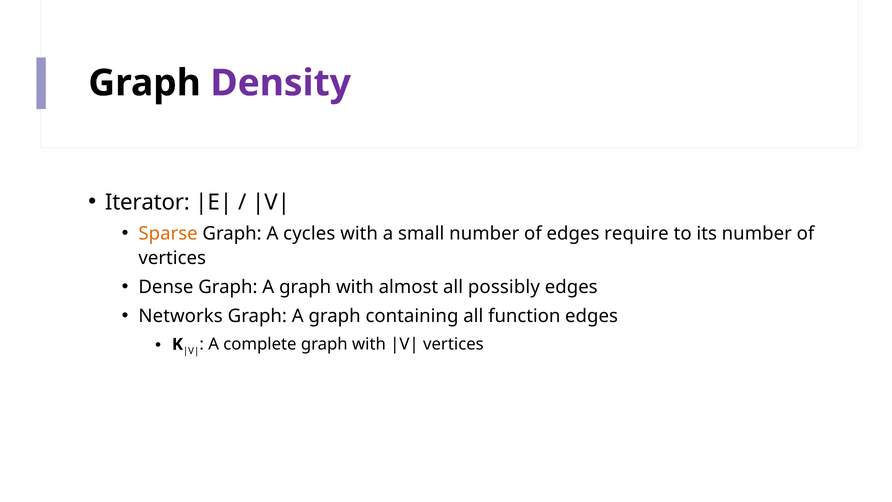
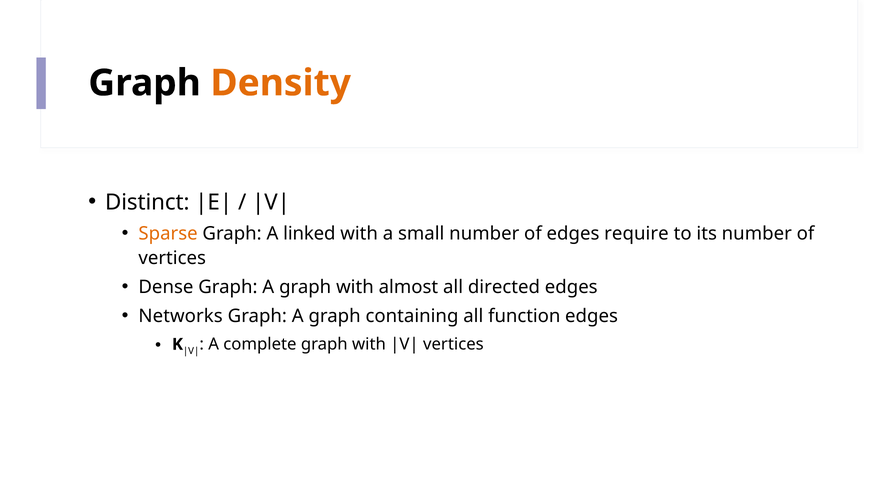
Density colour: purple -> orange (281, 83)
Iterator: Iterator -> Distinct (147, 202)
cycles: cycles -> linked (309, 233)
possibly: possibly -> directed (504, 287)
